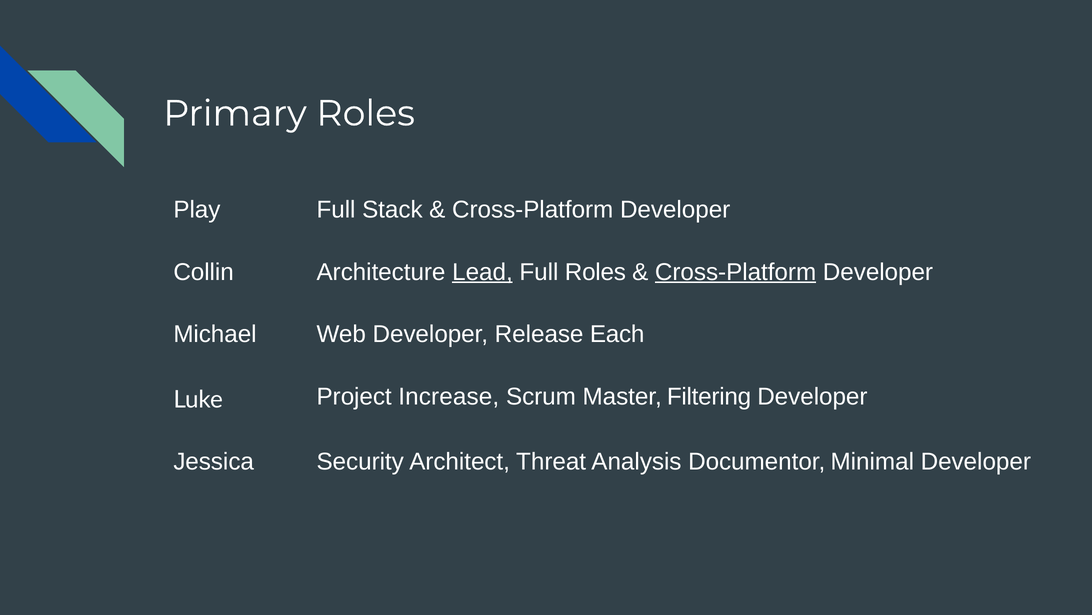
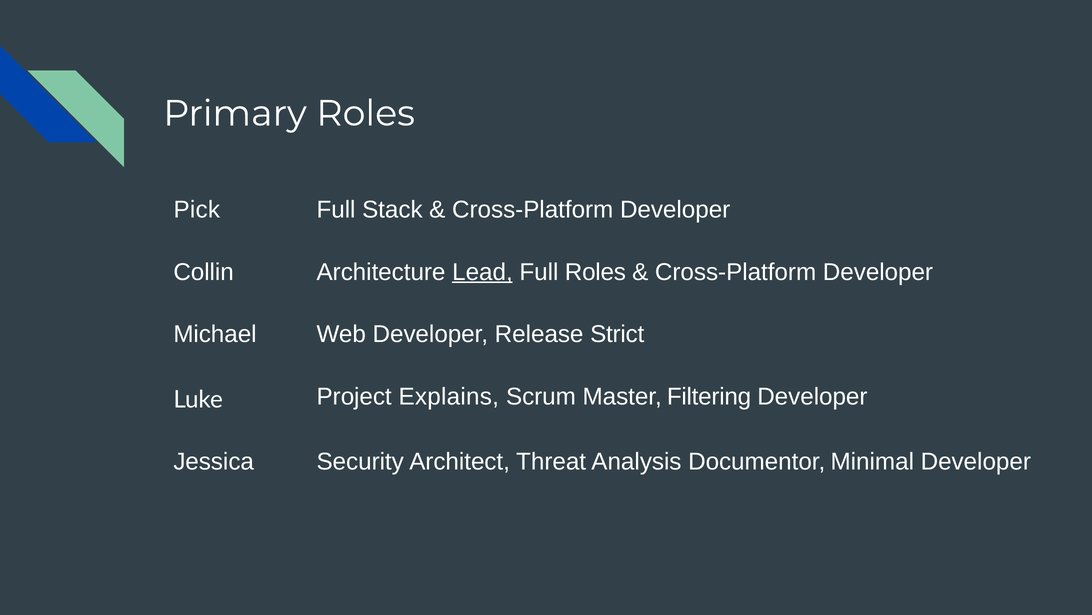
Play: Play -> Pick (197, 209)
Cross-Platform underline: present -> none (736, 272)
Each: Each -> Strict (617, 334)
Increase: Increase -> Explains (449, 396)
